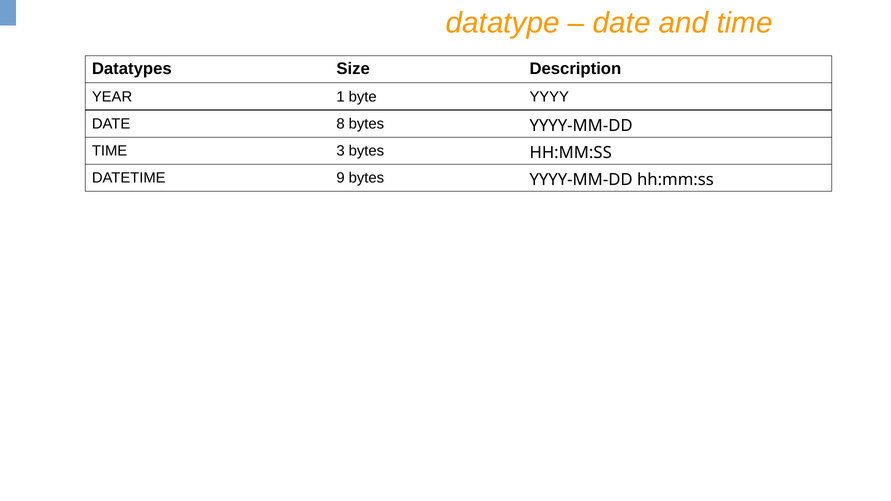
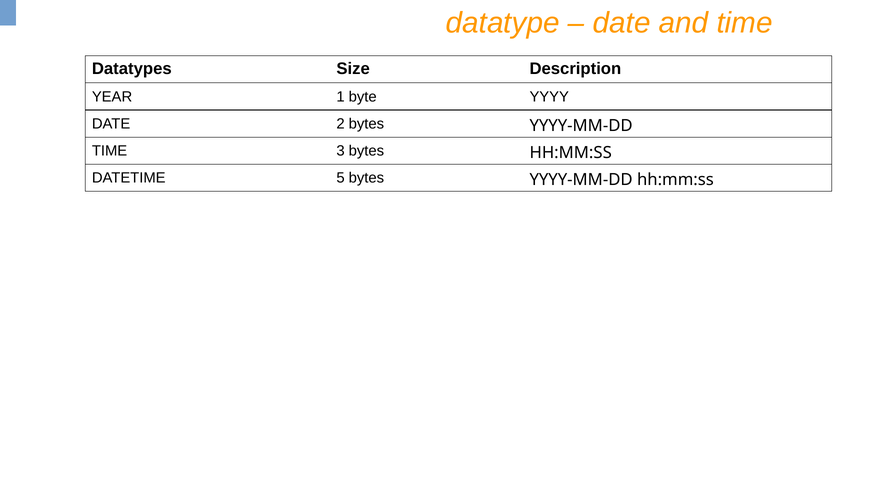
8: 8 -> 2 (341, 124)
9: 9 -> 5 (341, 178)
